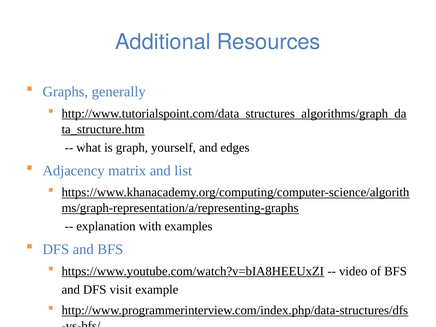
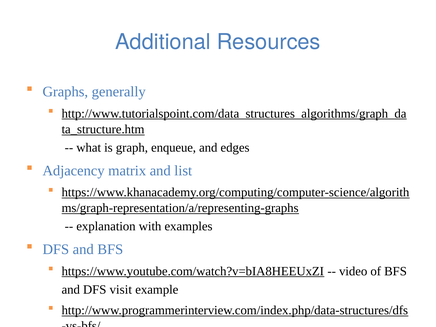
yourself: yourself -> enqueue (174, 148)
